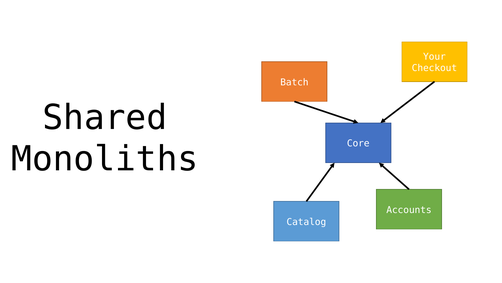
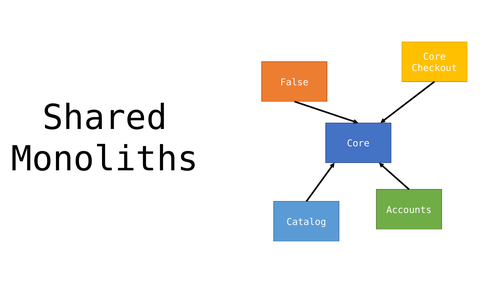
Your: Your -> Core (434, 57)
Batch: Batch -> False (294, 82)
